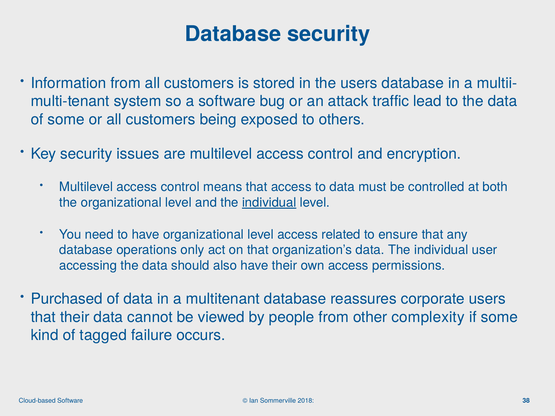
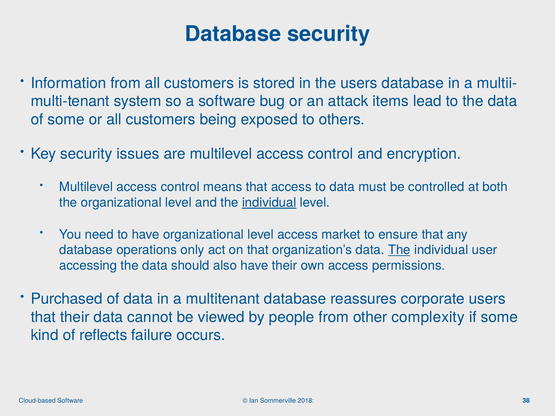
traffic: traffic -> items (391, 101)
related: related -> market (341, 235)
The underline: none -> present (399, 250)
tagged: tagged -> reflects (103, 336)
